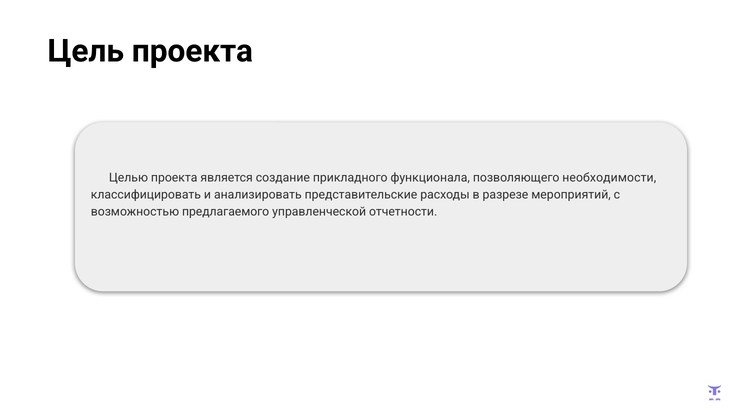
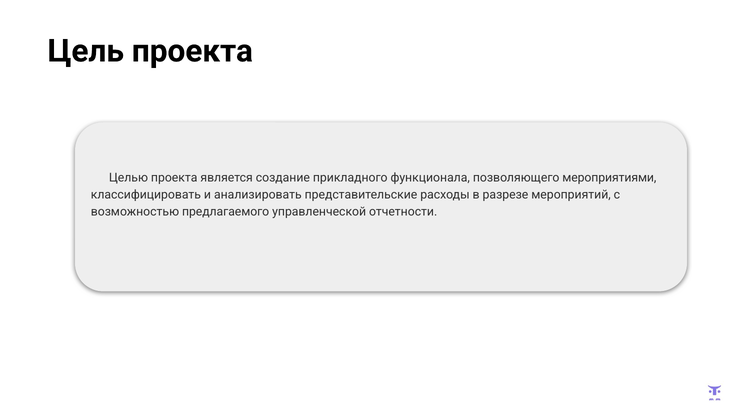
необходимости: необходимости -> мероприятиями (609, 178)
